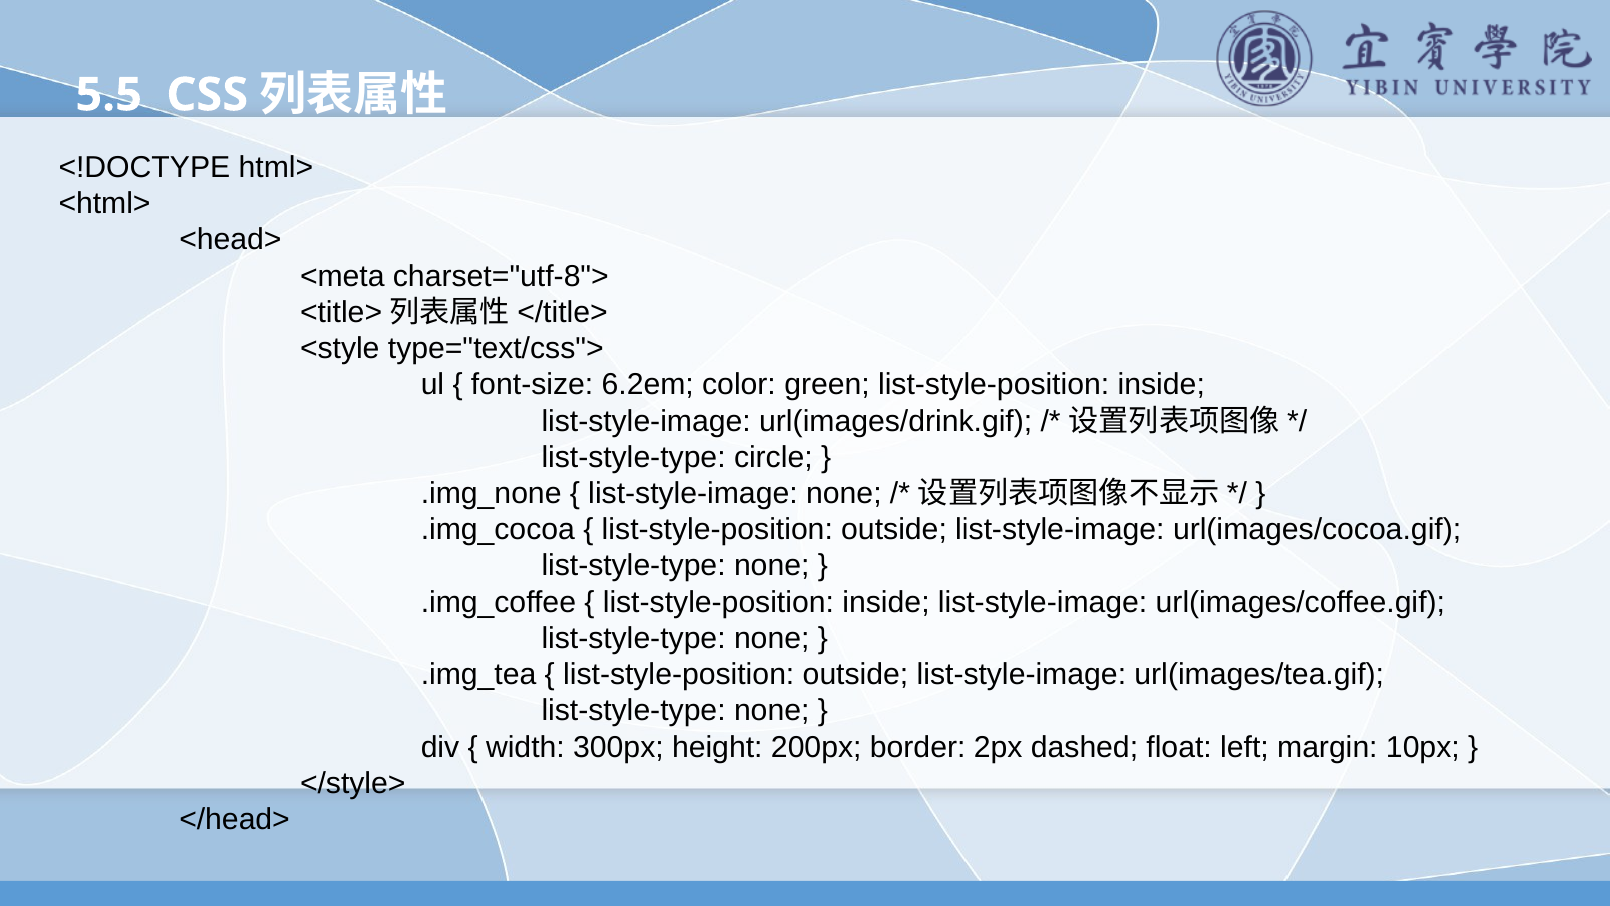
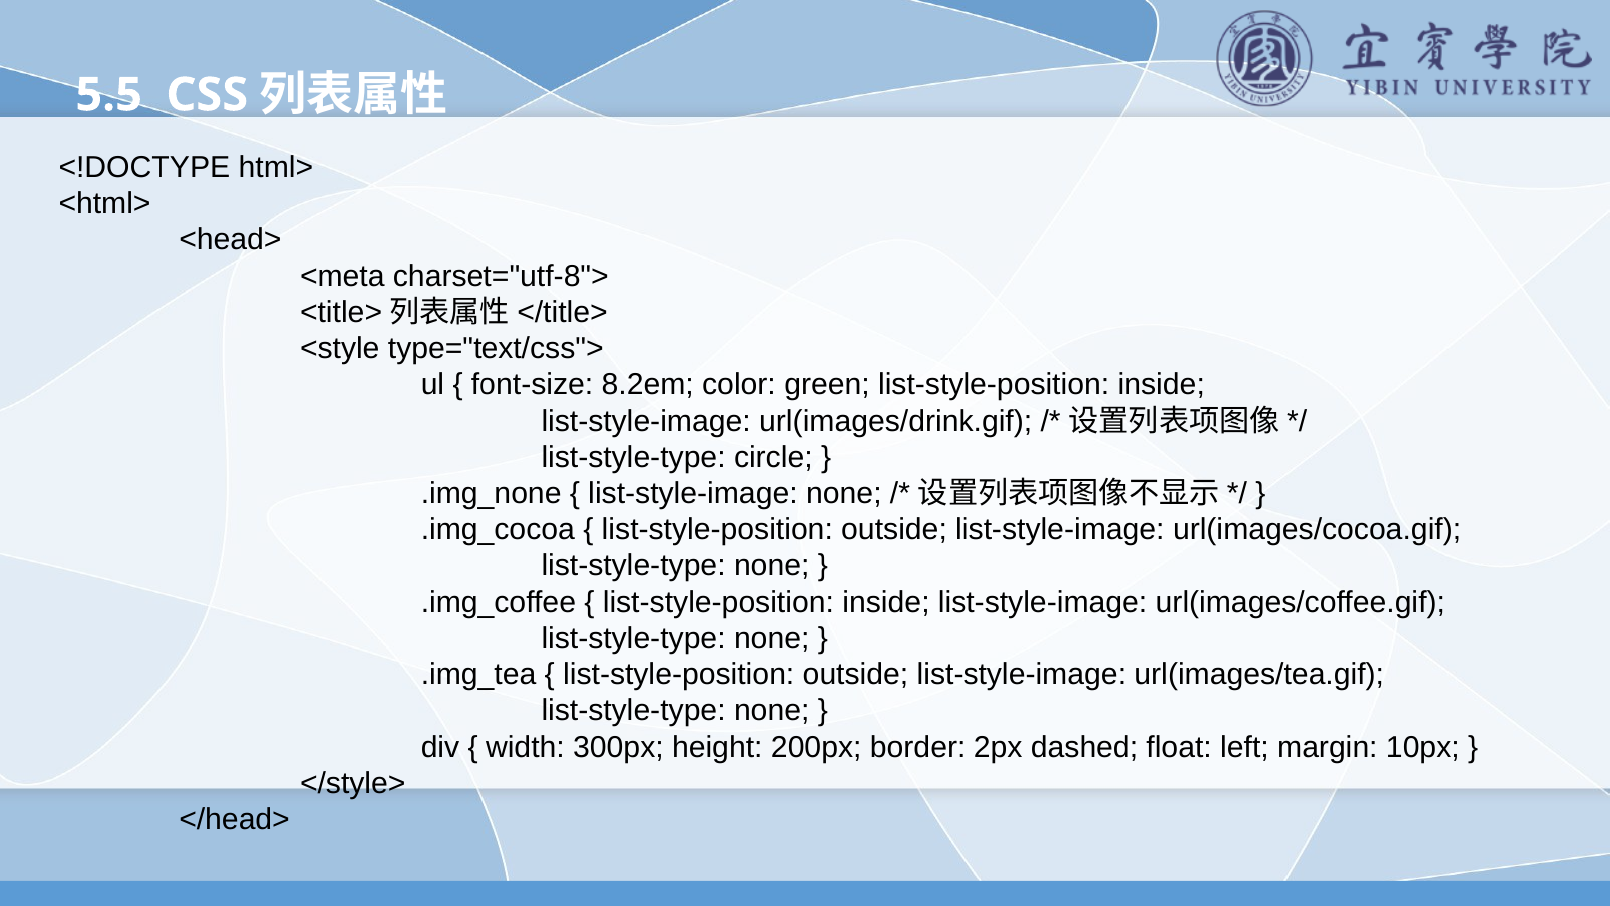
6.2em: 6.2em -> 8.2em (648, 385)
